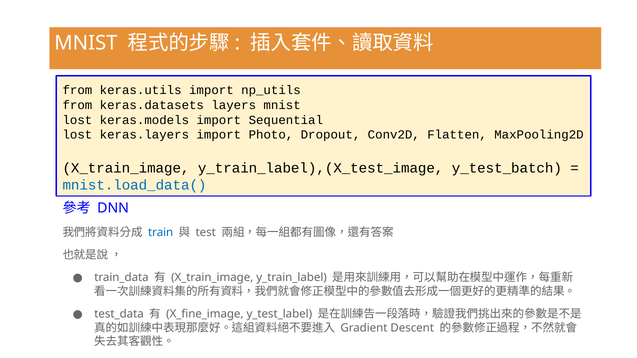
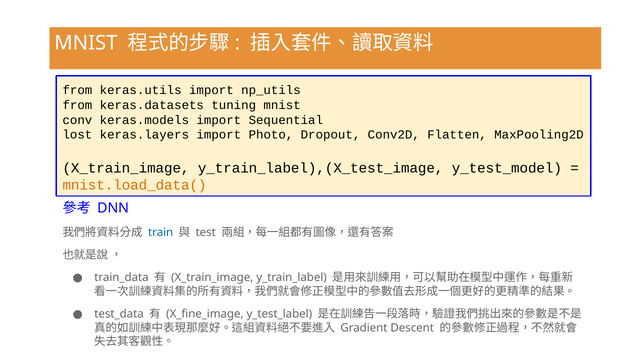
layers: layers -> tuning (234, 105)
lost: lost -> conv (77, 120)
y_test_batch: y_test_batch -> y_test_model (507, 168)
mnist.load_data( colour: blue -> orange (134, 185)
